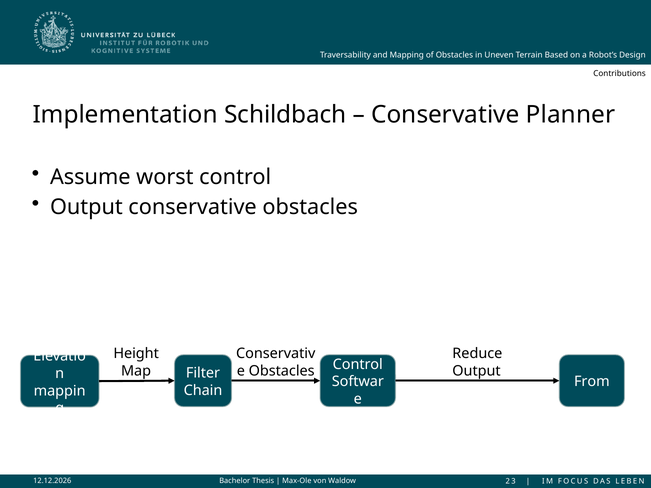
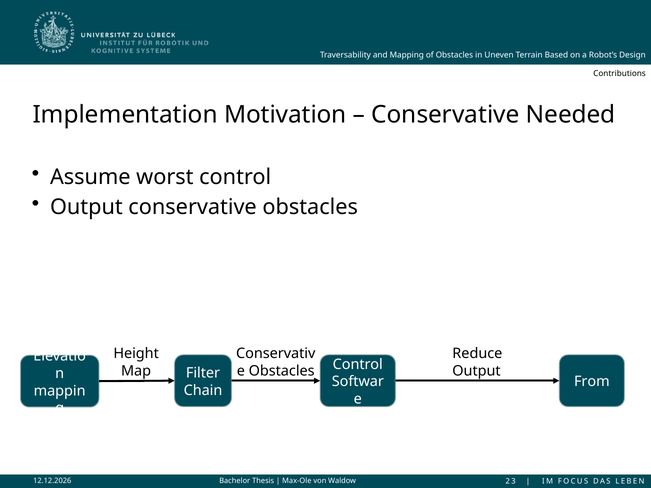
Schildbach: Schildbach -> Motivation (285, 115)
Planner: Planner -> Needed (571, 115)
